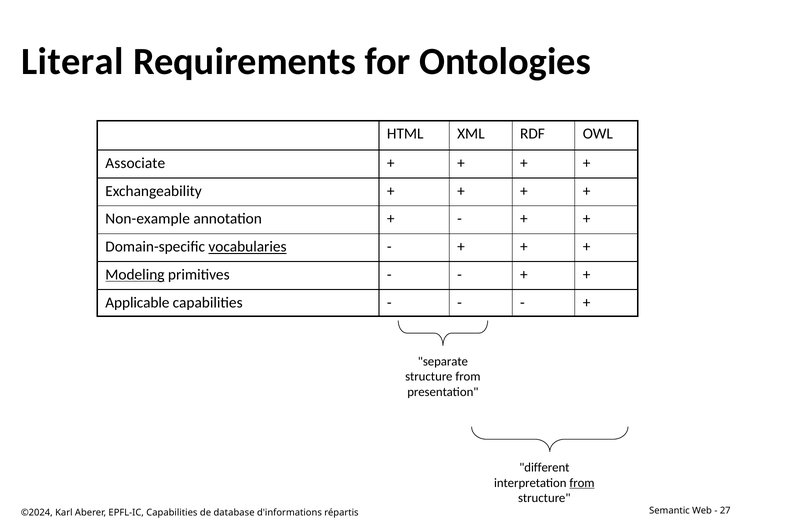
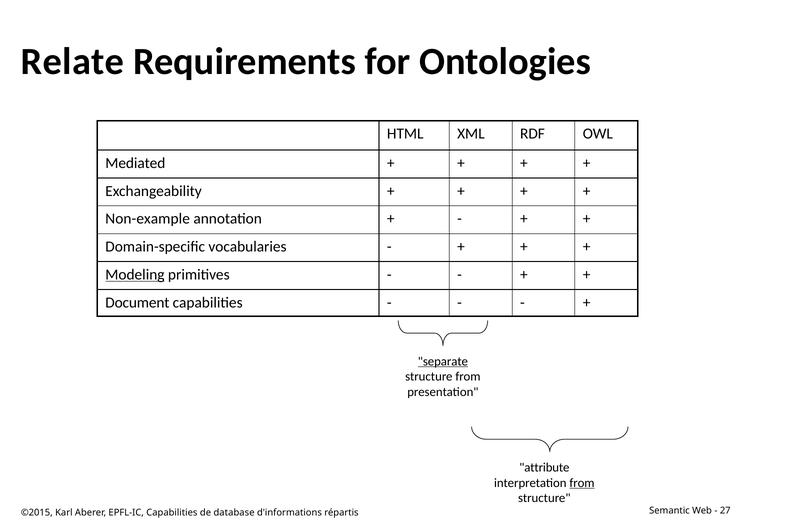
Literal: Literal -> Relate (72, 62)
Associate: Associate -> Mediated (135, 163)
vocabularies underline: present -> none (247, 247)
Applicable: Applicable -> Document (137, 303)
separate underline: none -> present (443, 361)
different: different -> attribute (544, 468)
©2024: ©2024 -> ©2015 (37, 513)
